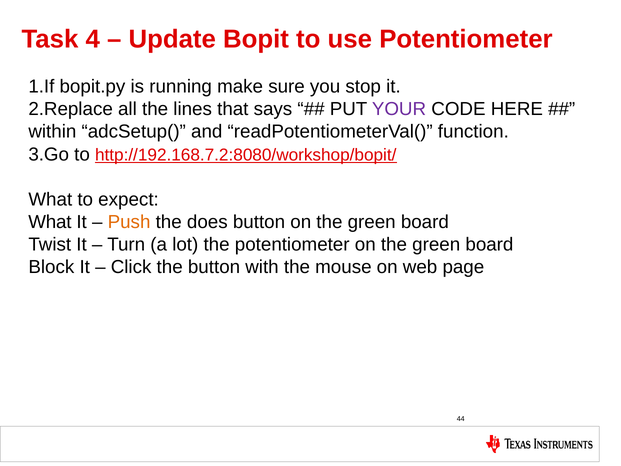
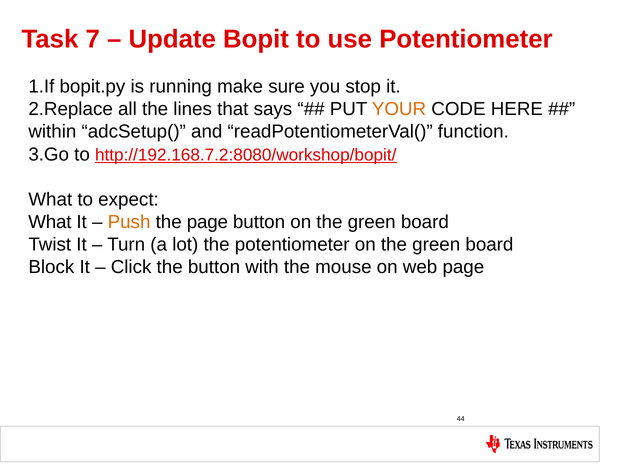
4: 4 -> 7 (93, 39)
YOUR colour: purple -> orange (399, 109)
the does: does -> page (207, 222)
